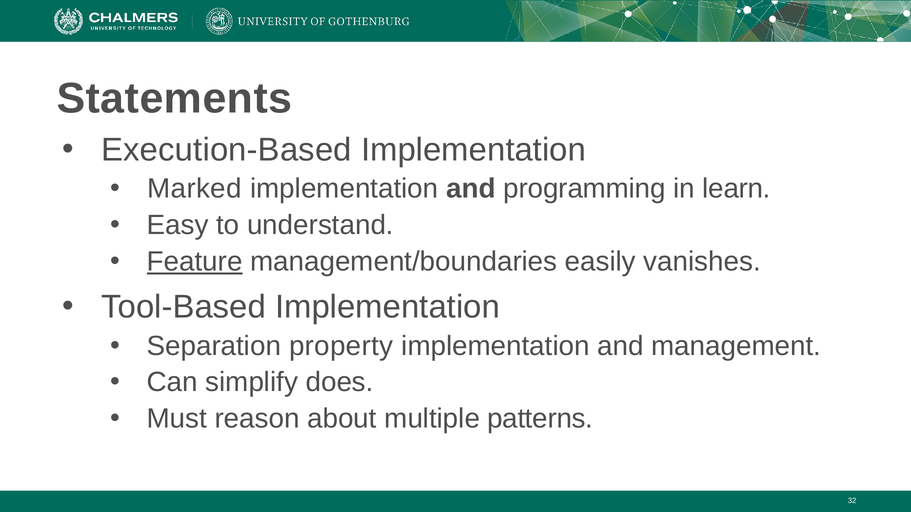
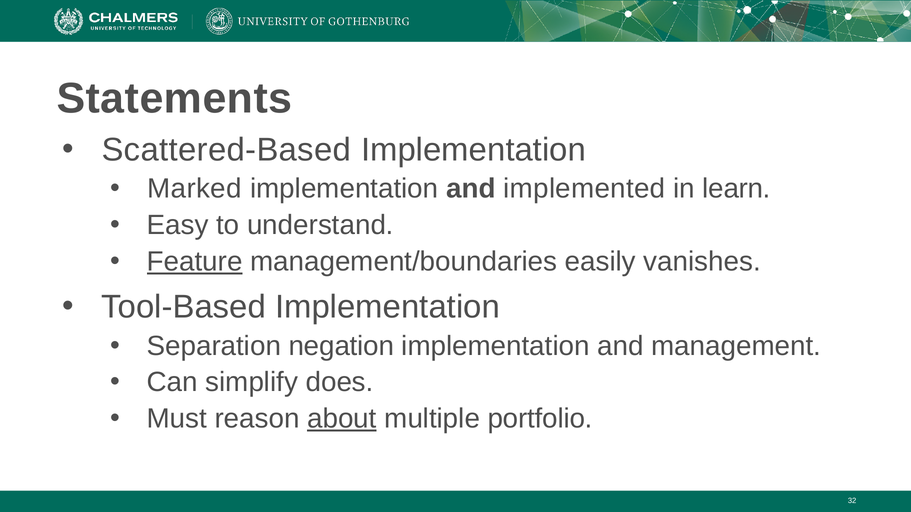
Execution-Based: Execution-Based -> Scattered-Based (226, 150)
programming: programming -> implemented (584, 189)
property: property -> negation (341, 346)
about underline: none -> present (342, 419)
patterns: patterns -> portfolio (540, 419)
